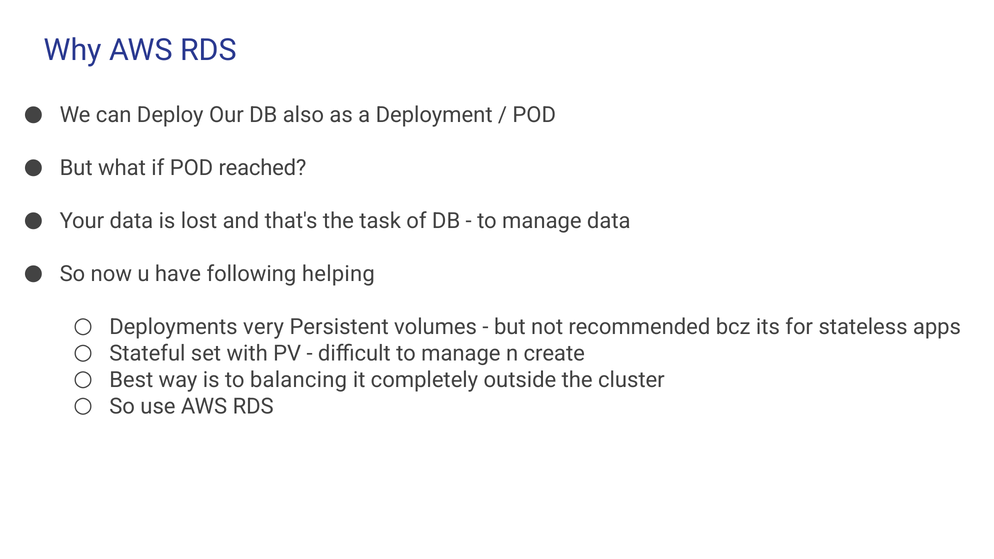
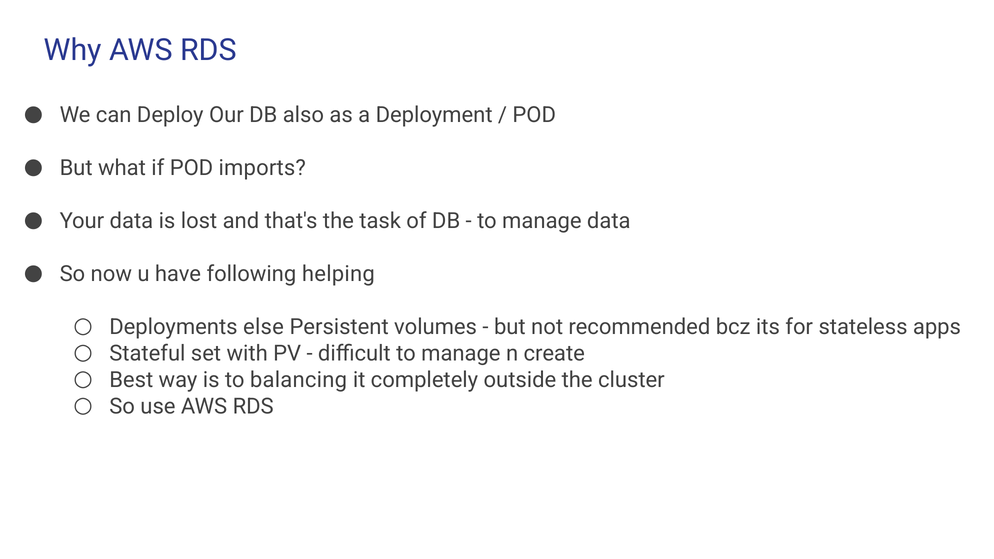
reached: reached -> imports (262, 168)
very: very -> else (264, 327)
